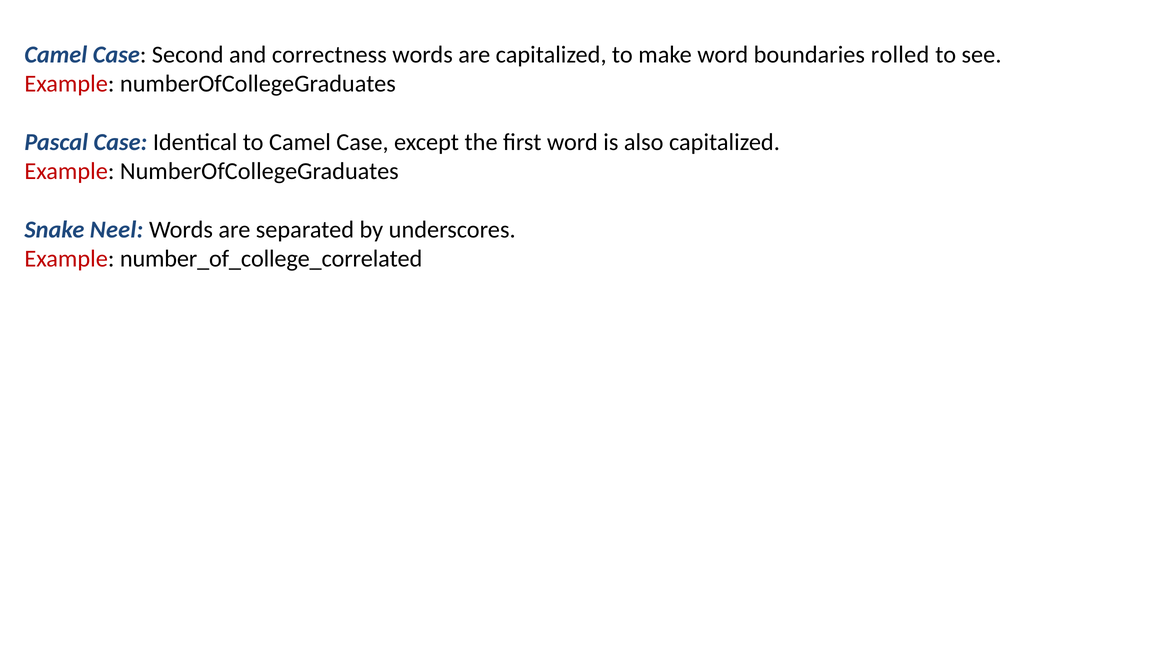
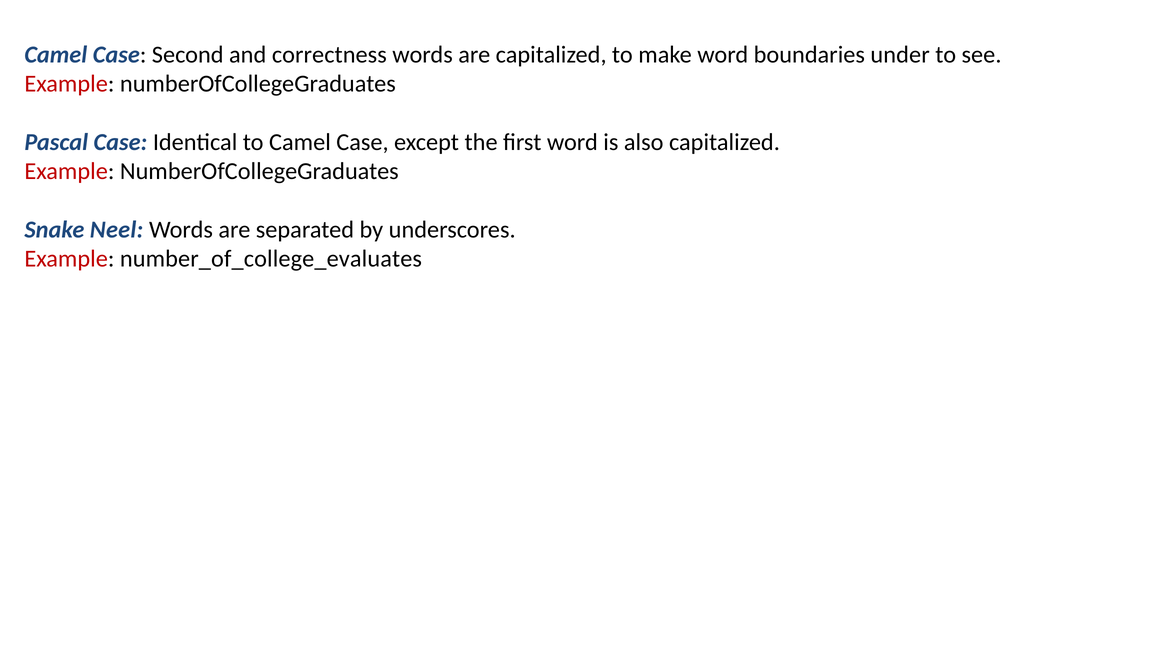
rolled: rolled -> under (900, 55)
number_of_college_correlated: number_of_college_correlated -> number_of_college_evaluates (271, 259)
